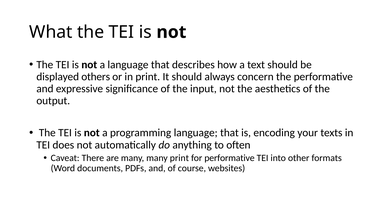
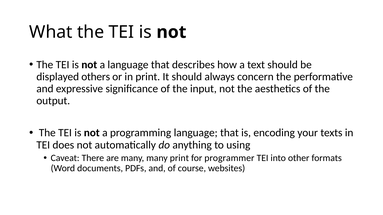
often: often -> using (238, 145)
for performative: performative -> programmer (229, 158)
